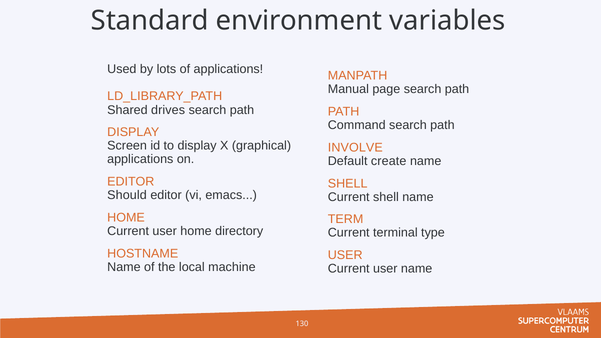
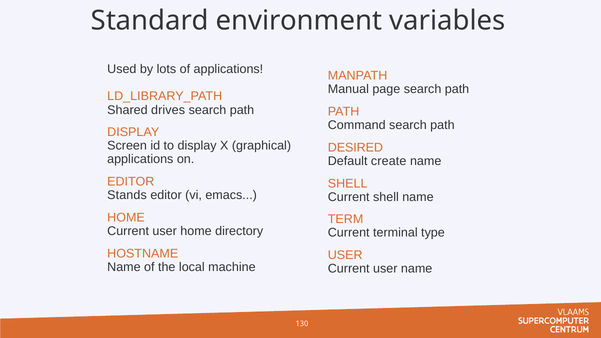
INVOLVE: INVOLVE -> DESIRED (355, 147)
Should: Should -> Stands (127, 195)
